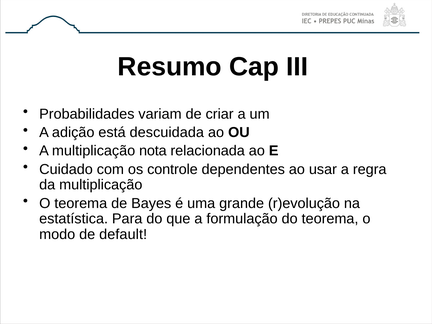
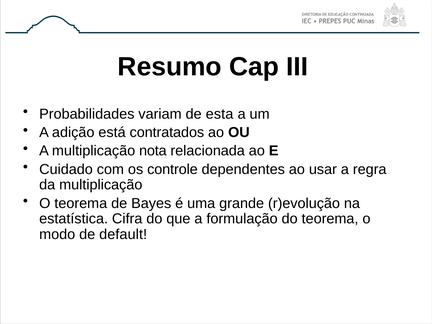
criar: criar -> esta (220, 114)
descuidada: descuidada -> contratados (167, 132)
Para: Para -> Cifra (127, 219)
